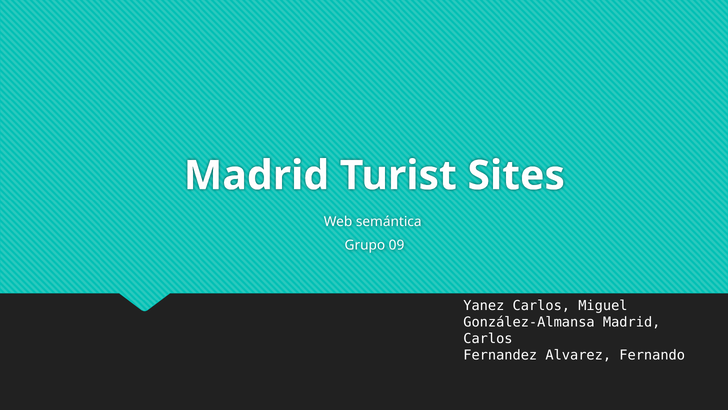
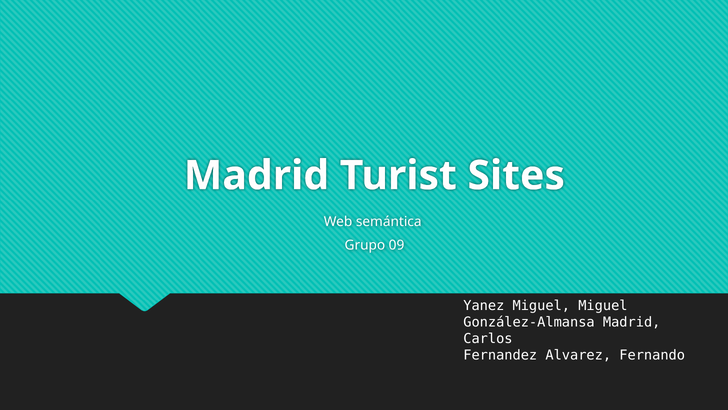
Yanez Carlos: Carlos -> Miguel (541, 306)
